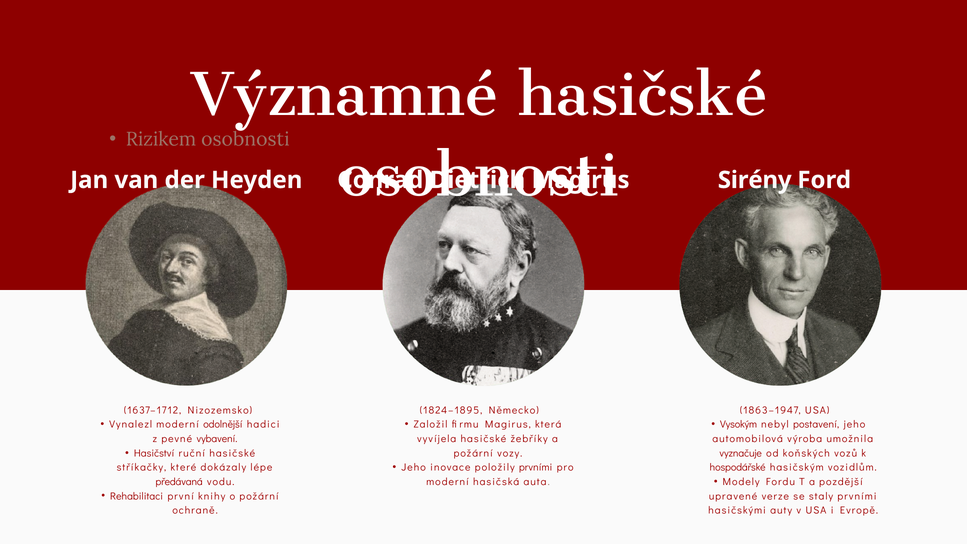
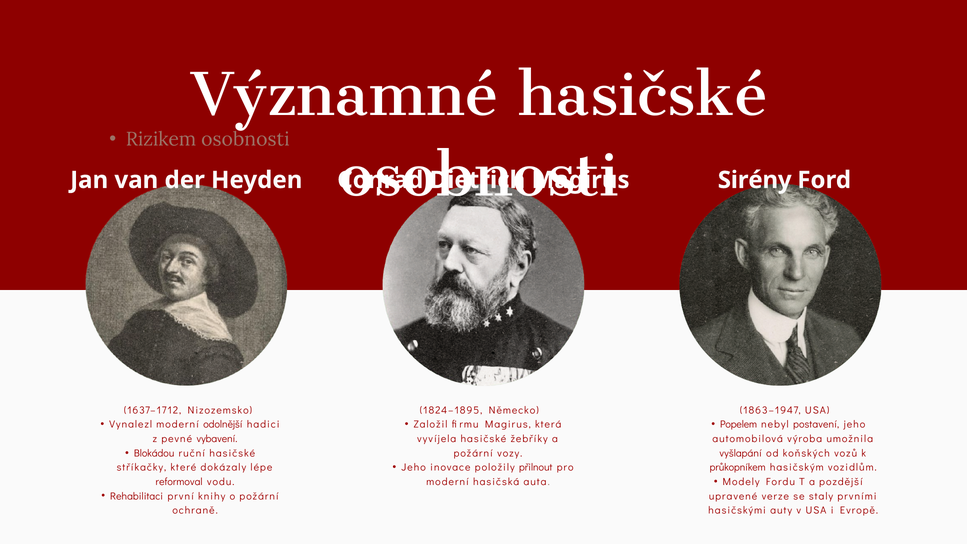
Vysokým: Vysokým -> Popelem (739, 424)
Hasičství: Hasičství -> Blokádou (154, 453)
vyznačuje: vyznačuje -> vyšlapání (741, 453)
položily prvními: prvními -> přilnout (536, 467)
hospodářské: hospodářské -> průkopníkem (738, 467)
předávaná: předávaná -> reformoval (179, 482)
